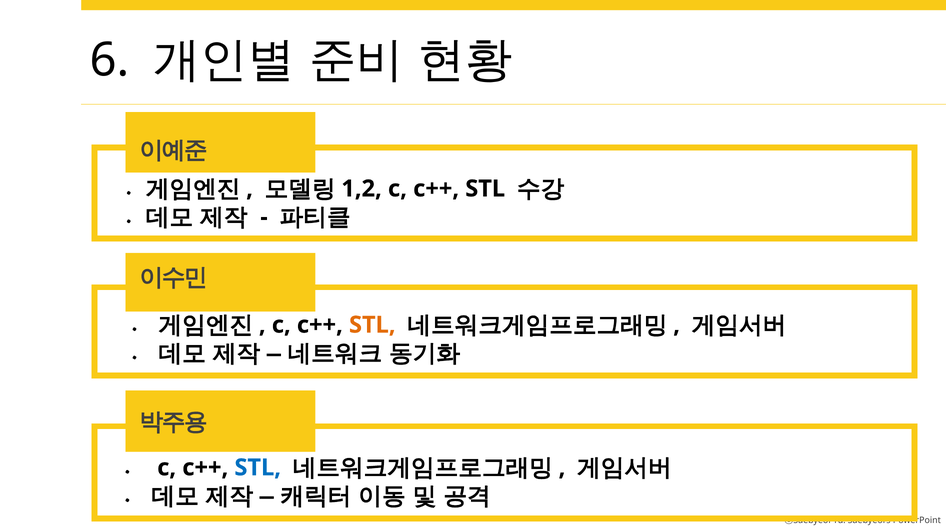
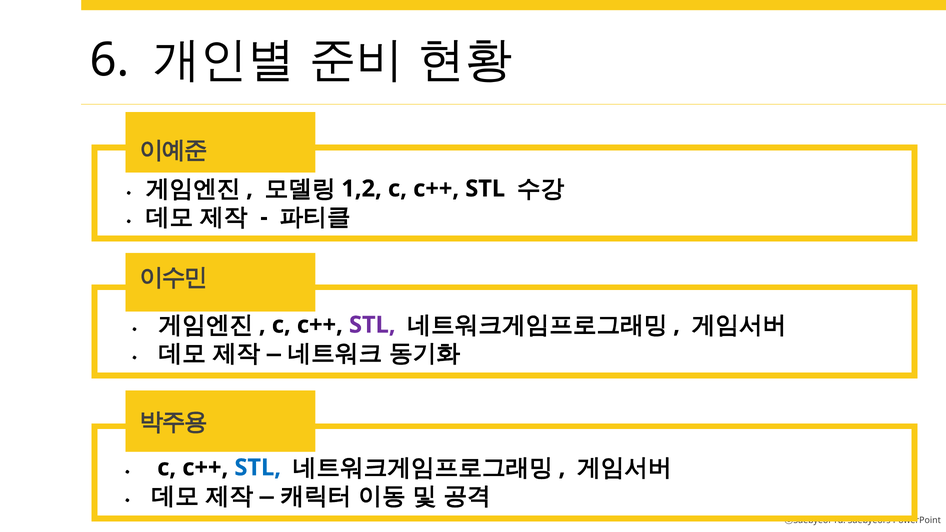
STL colour: orange -> purple (372, 325)
